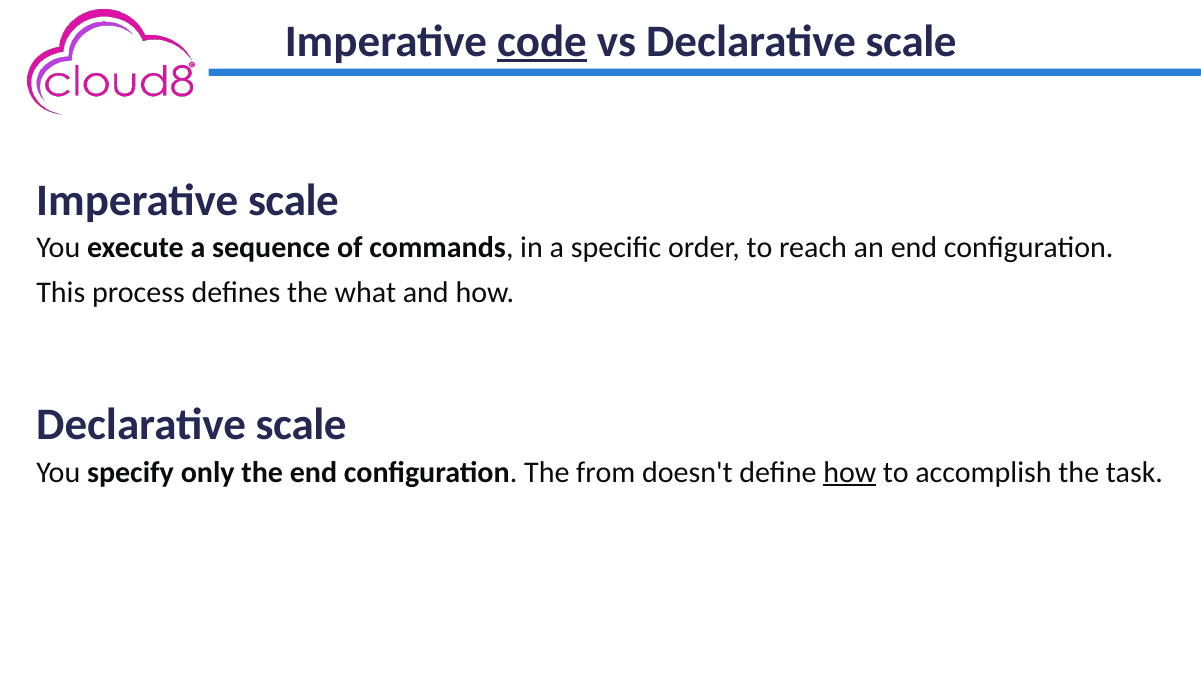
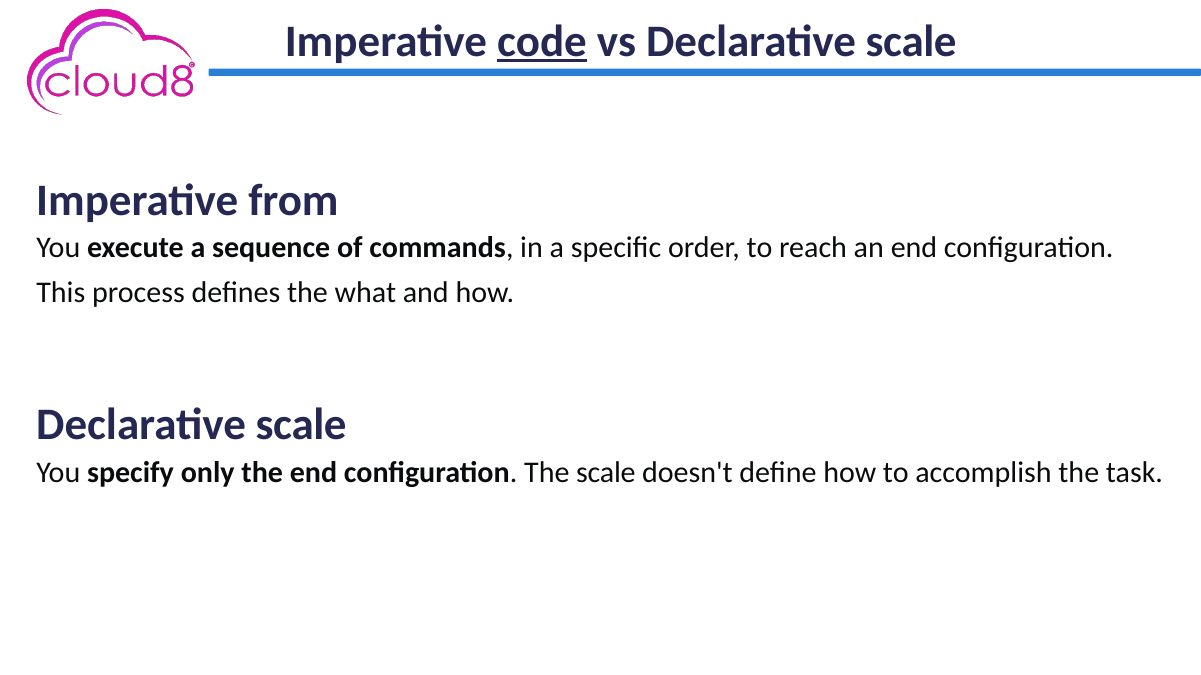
Imperative scale: scale -> from (293, 201)
The from: from -> scale (606, 473)
how underline: present -> none (850, 473)
